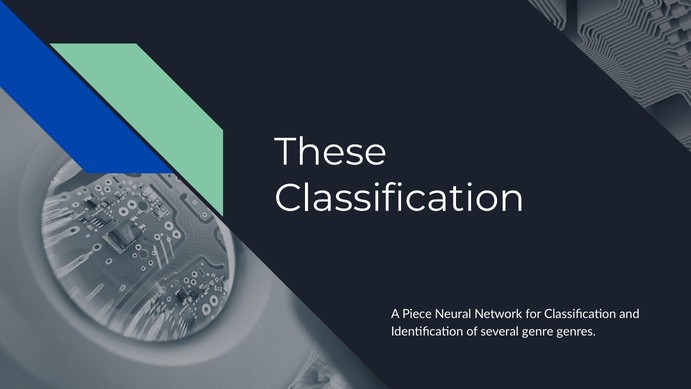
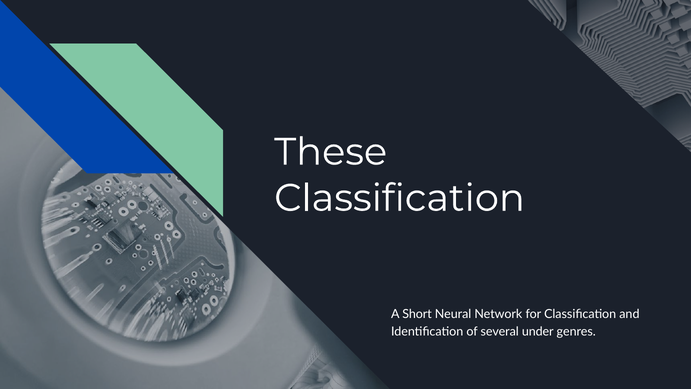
Piece: Piece -> Short (417, 314)
genre: genre -> under (538, 331)
